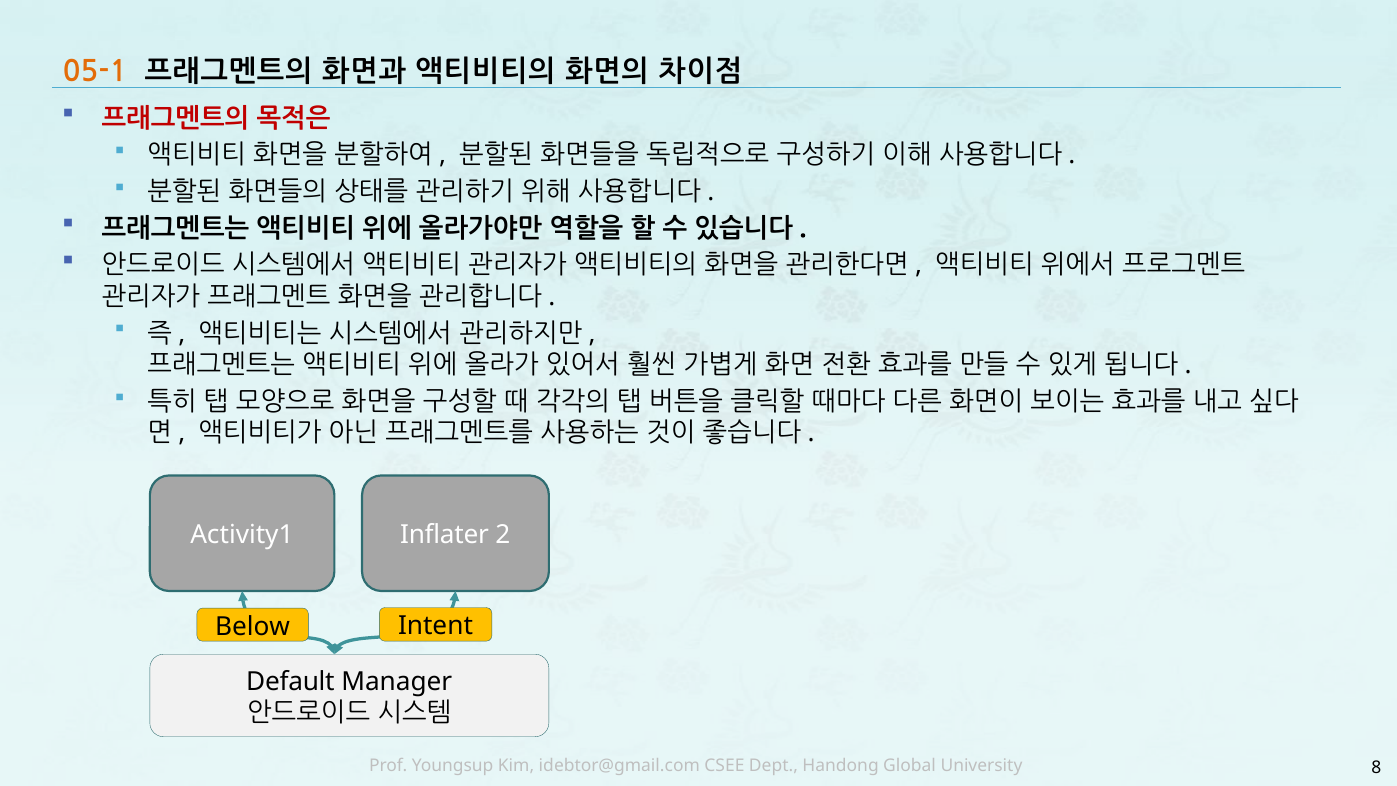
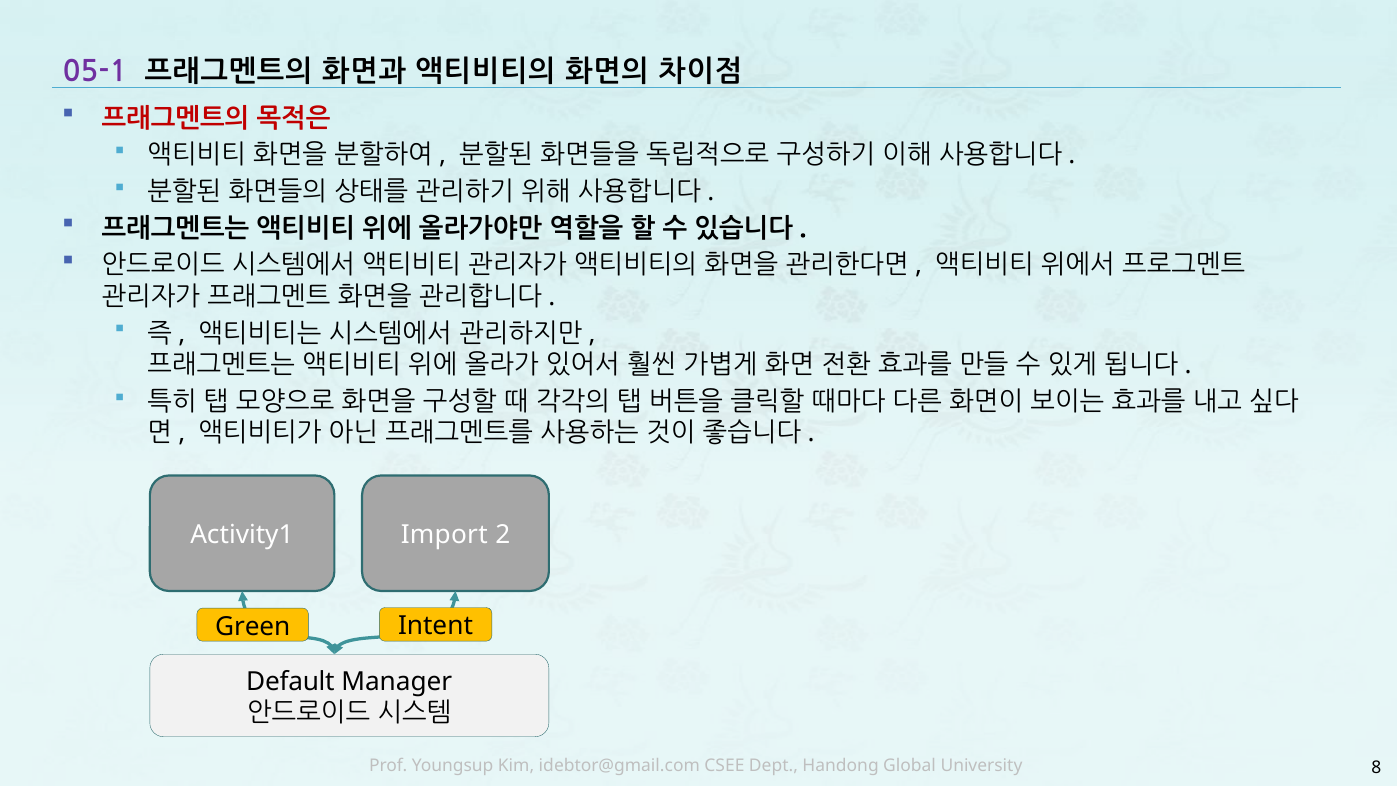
05-1 colour: orange -> purple (95, 72)
Inflater: Inflater -> Import (444, 535)
Below: Below -> Green (253, 626)
